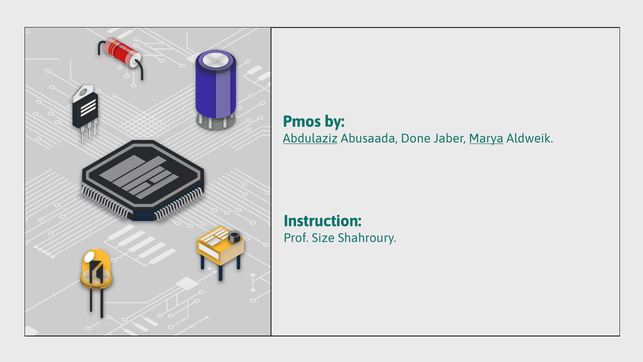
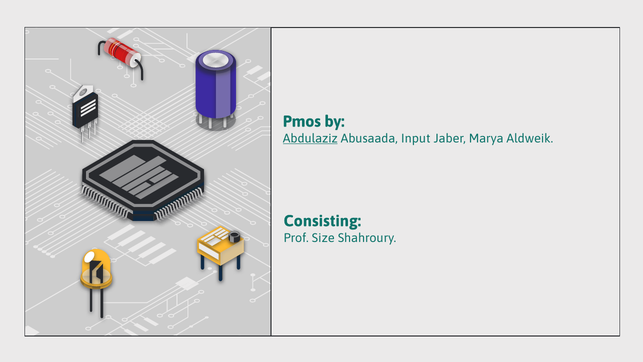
Done: Done -> Input (416, 138)
Marya underline: present -> none (486, 138)
Instruction: Instruction -> Consisting (322, 221)
